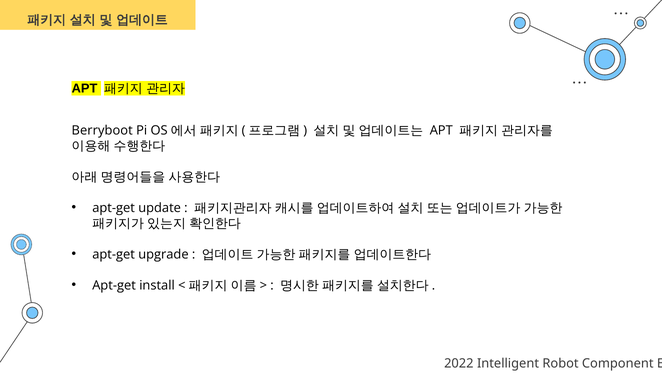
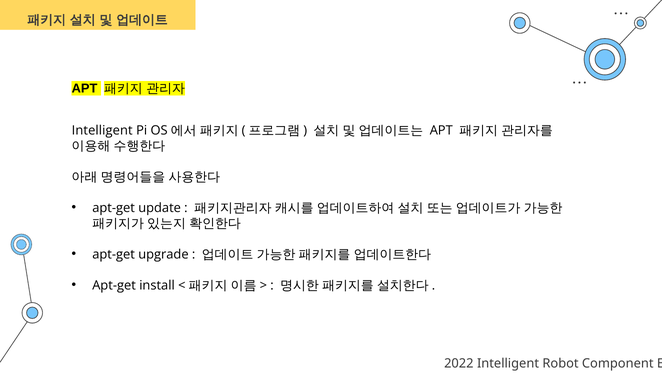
Berryboot: Berryboot -> Intelligent (102, 130)
